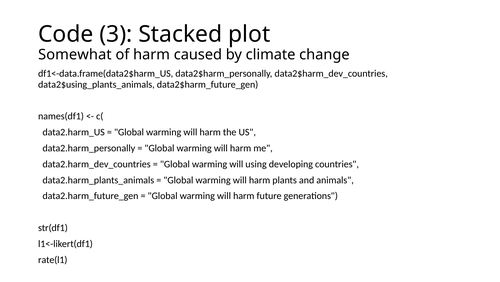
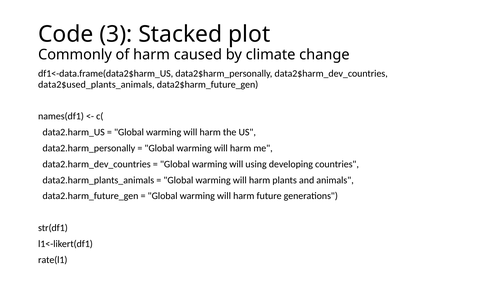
Somewhat: Somewhat -> Commonly (75, 54)
data2$using_plants_animals: data2$using_plants_animals -> data2$used_plants_animals (96, 84)
